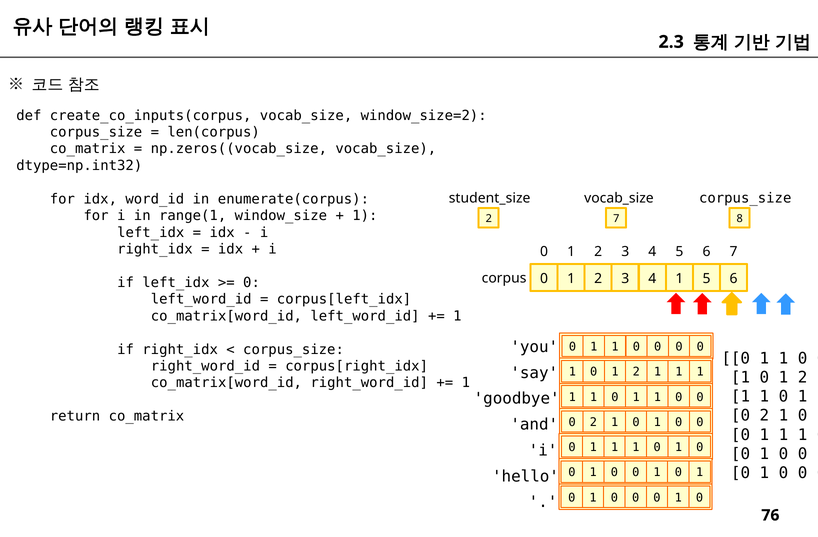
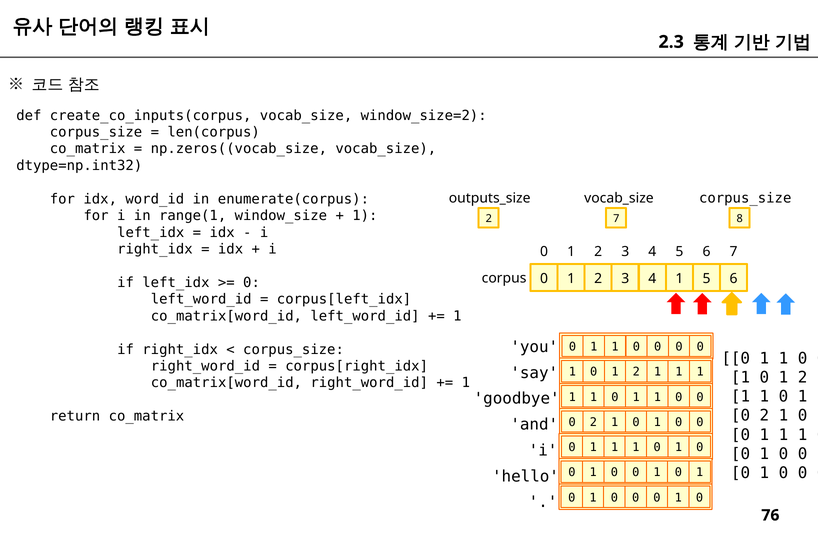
student_size: student_size -> outputs_size (490, 198)
